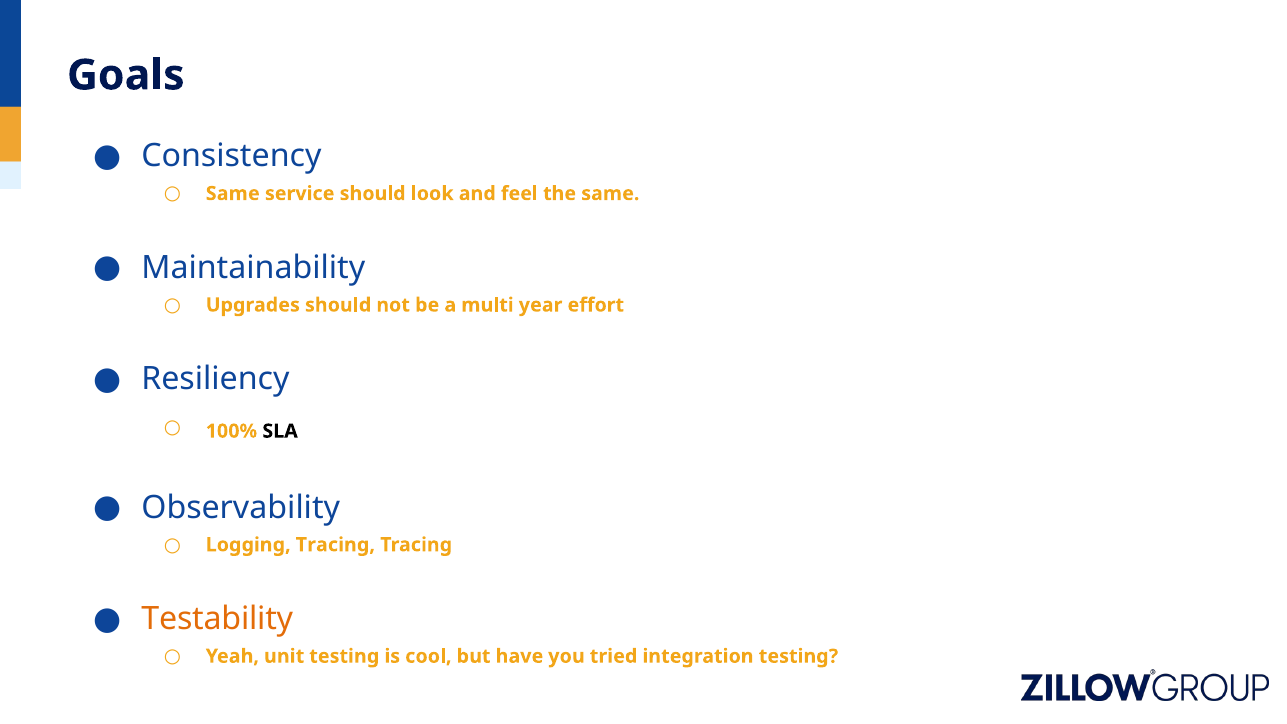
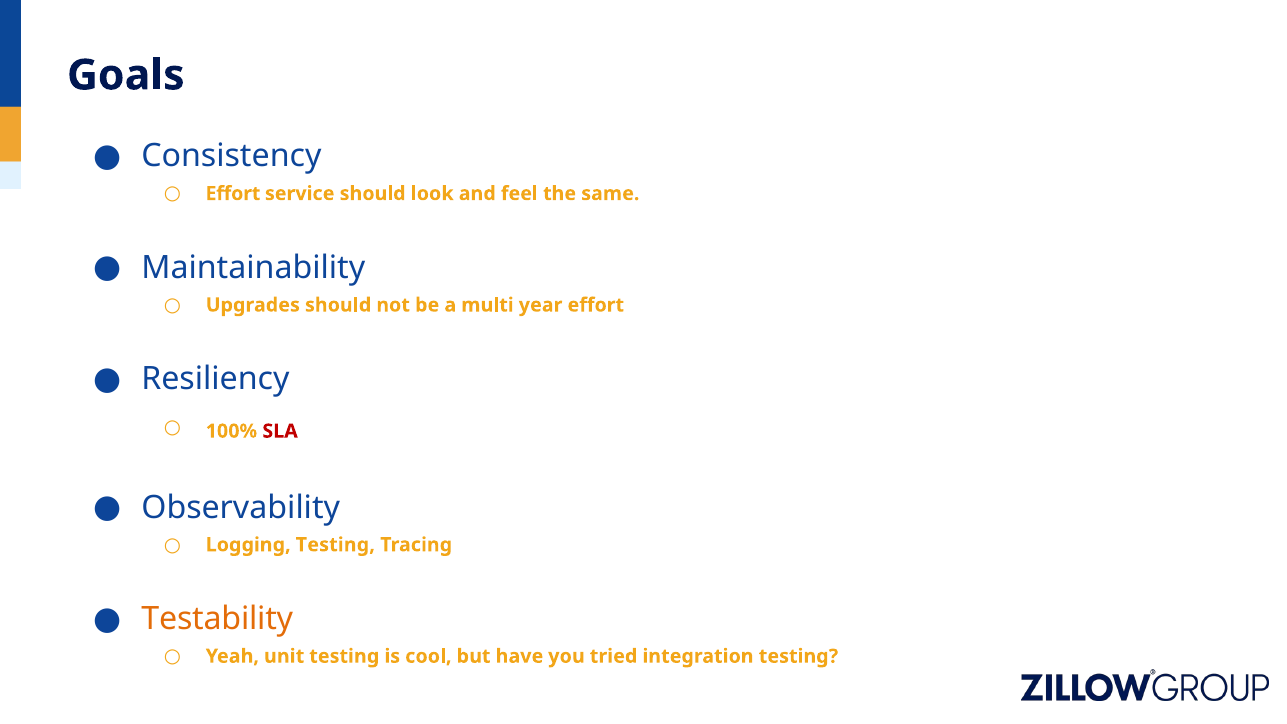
Same: Same -> Effort (233, 194)
SLA colour: black -> red (280, 431)
Logging Tracing: Tracing -> Testing (335, 545)
